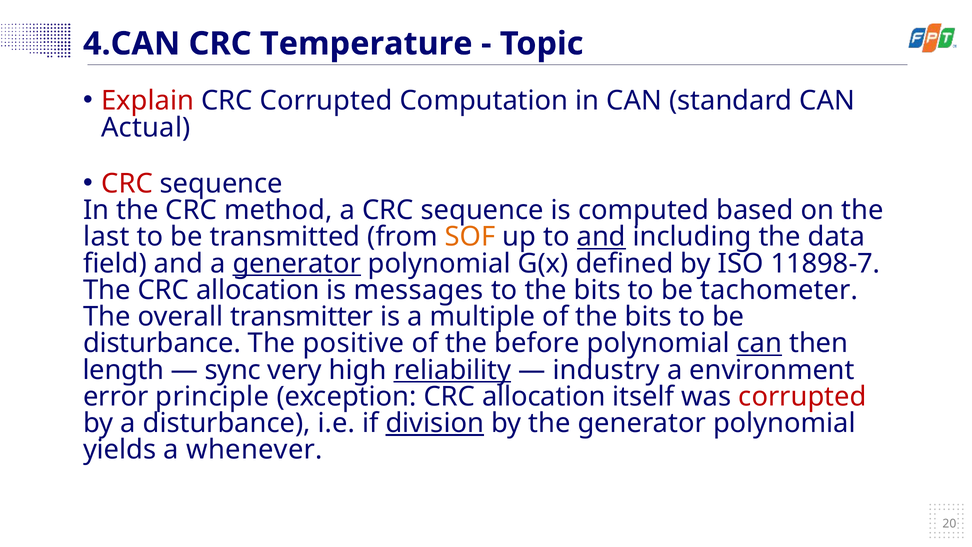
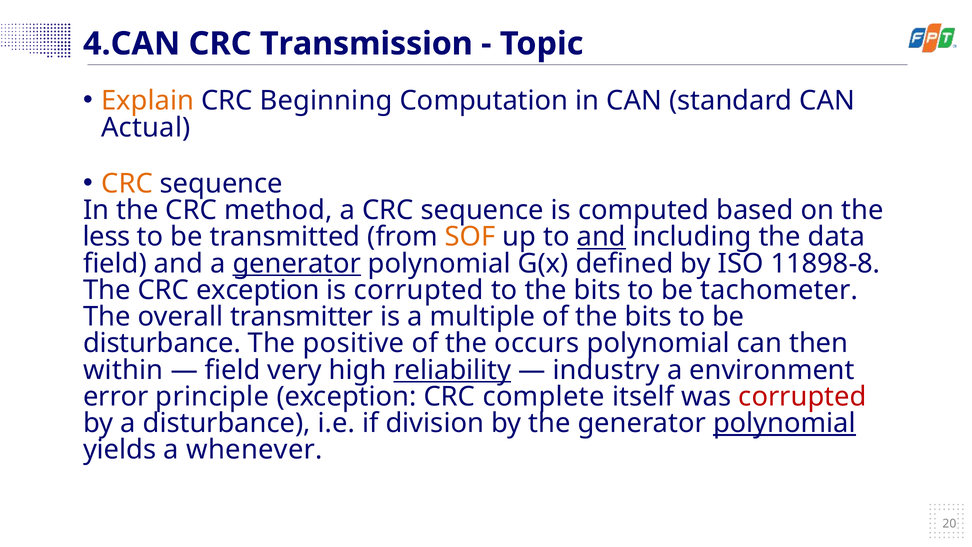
Temperature: Temperature -> Transmission (366, 44)
Explain colour: red -> orange (148, 101)
CRC Corrupted: Corrupted -> Beginning (326, 101)
CRC colour: red -> orange (127, 184)
last: last -> less (107, 237)
11898-7: 11898-7 -> 11898-8 (825, 263)
The CRC allocation: allocation -> exception (258, 290)
is messages: messages -> corrupted (419, 290)
before: before -> occurs (537, 343)
can underline: present -> none (759, 343)
length: length -> within (123, 370)
sync: sync -> field (233, 370)
exception CRC allocation: allocation -> complete (544, 396)
division underline: present -> none (435, 423)
polynomial underline: none -> present (784, 423)
